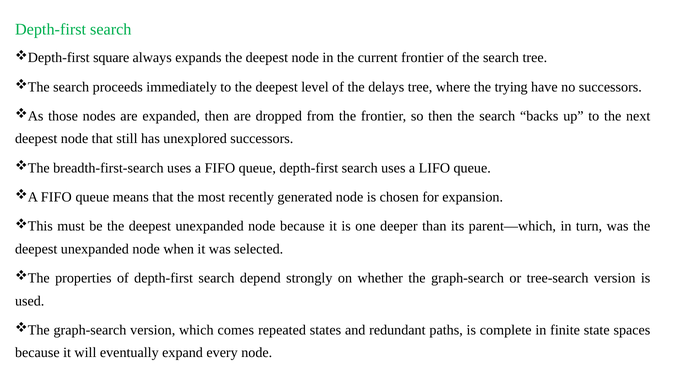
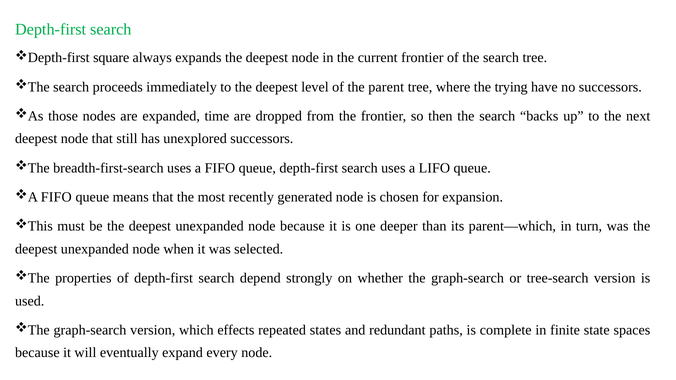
delays: delays -> parent (386, 87)
expanded then: then -> time (217, 116)
comes: comes -> effects (236, 330)
